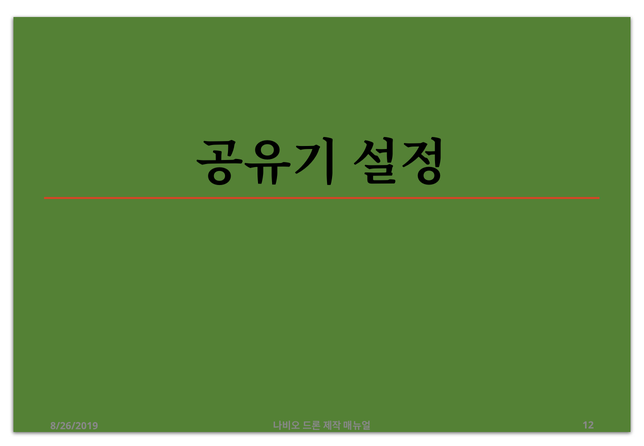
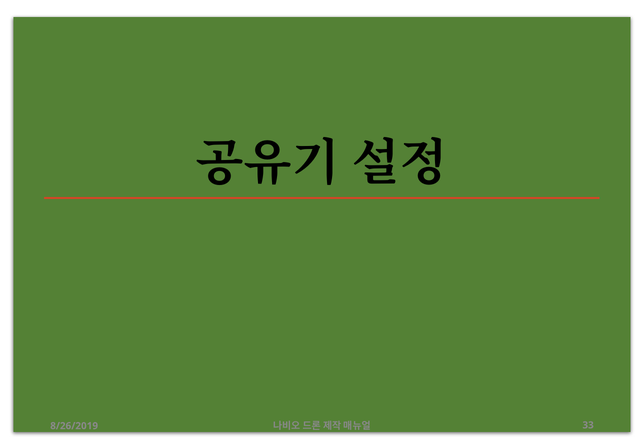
12: 12 -> 33 (588, 425)
